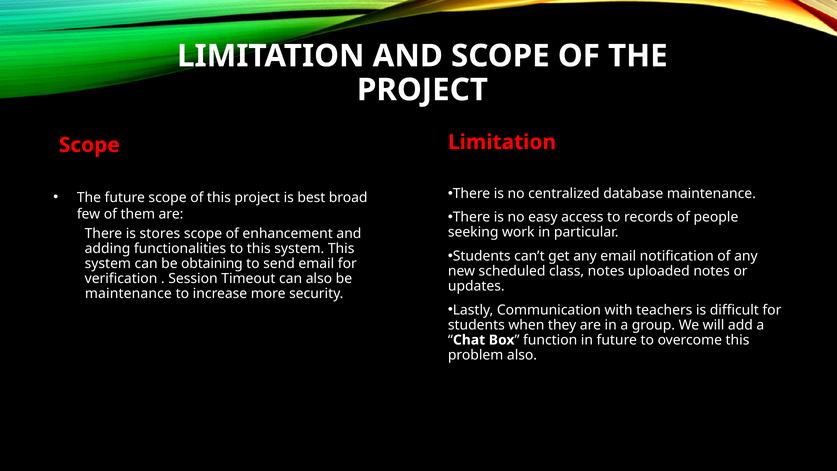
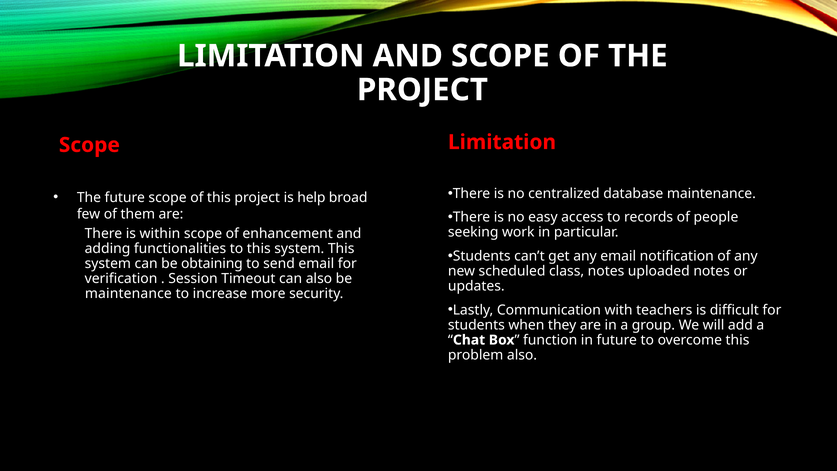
best: best -> help (311, 197)
stores: stores -> within (160, 233)
